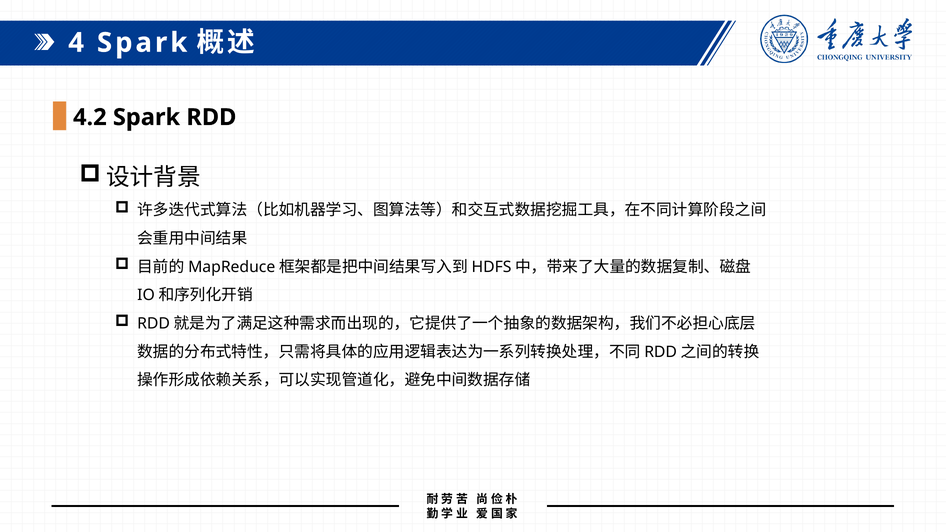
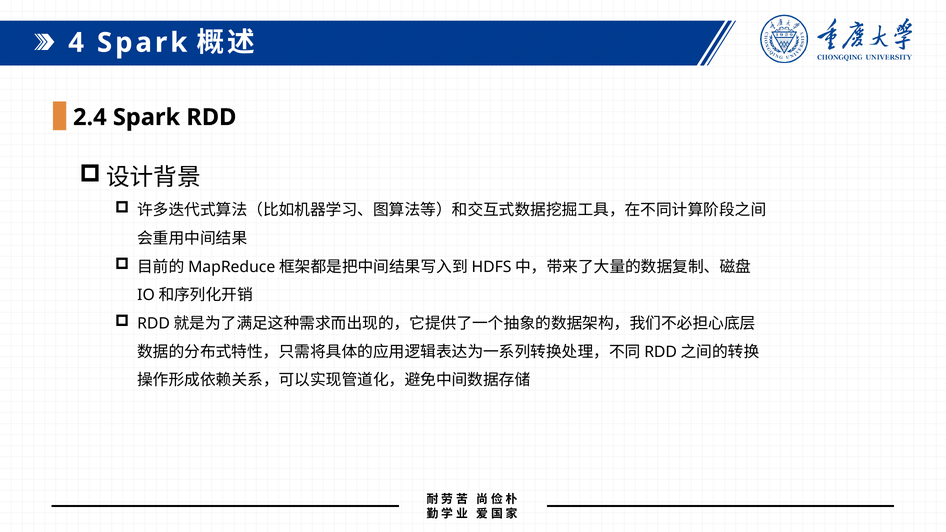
4.2: 4.2 -> 2.4 (90, 117)
